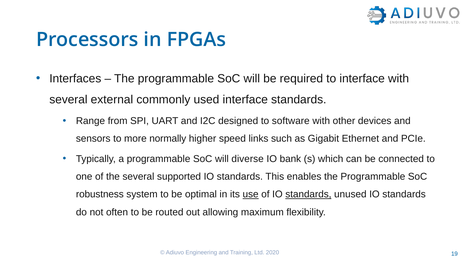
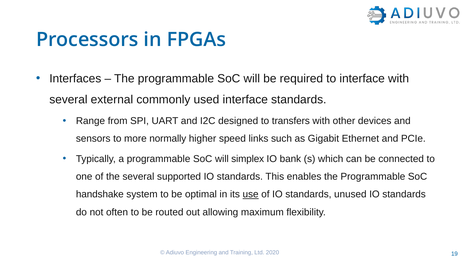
software: software -> transfers (291, 121)
diverse: diverse -> simplex (248, 159)
robustness: robustness -> handshake (100, 194)
standards underline: present -> none (308, 194)
